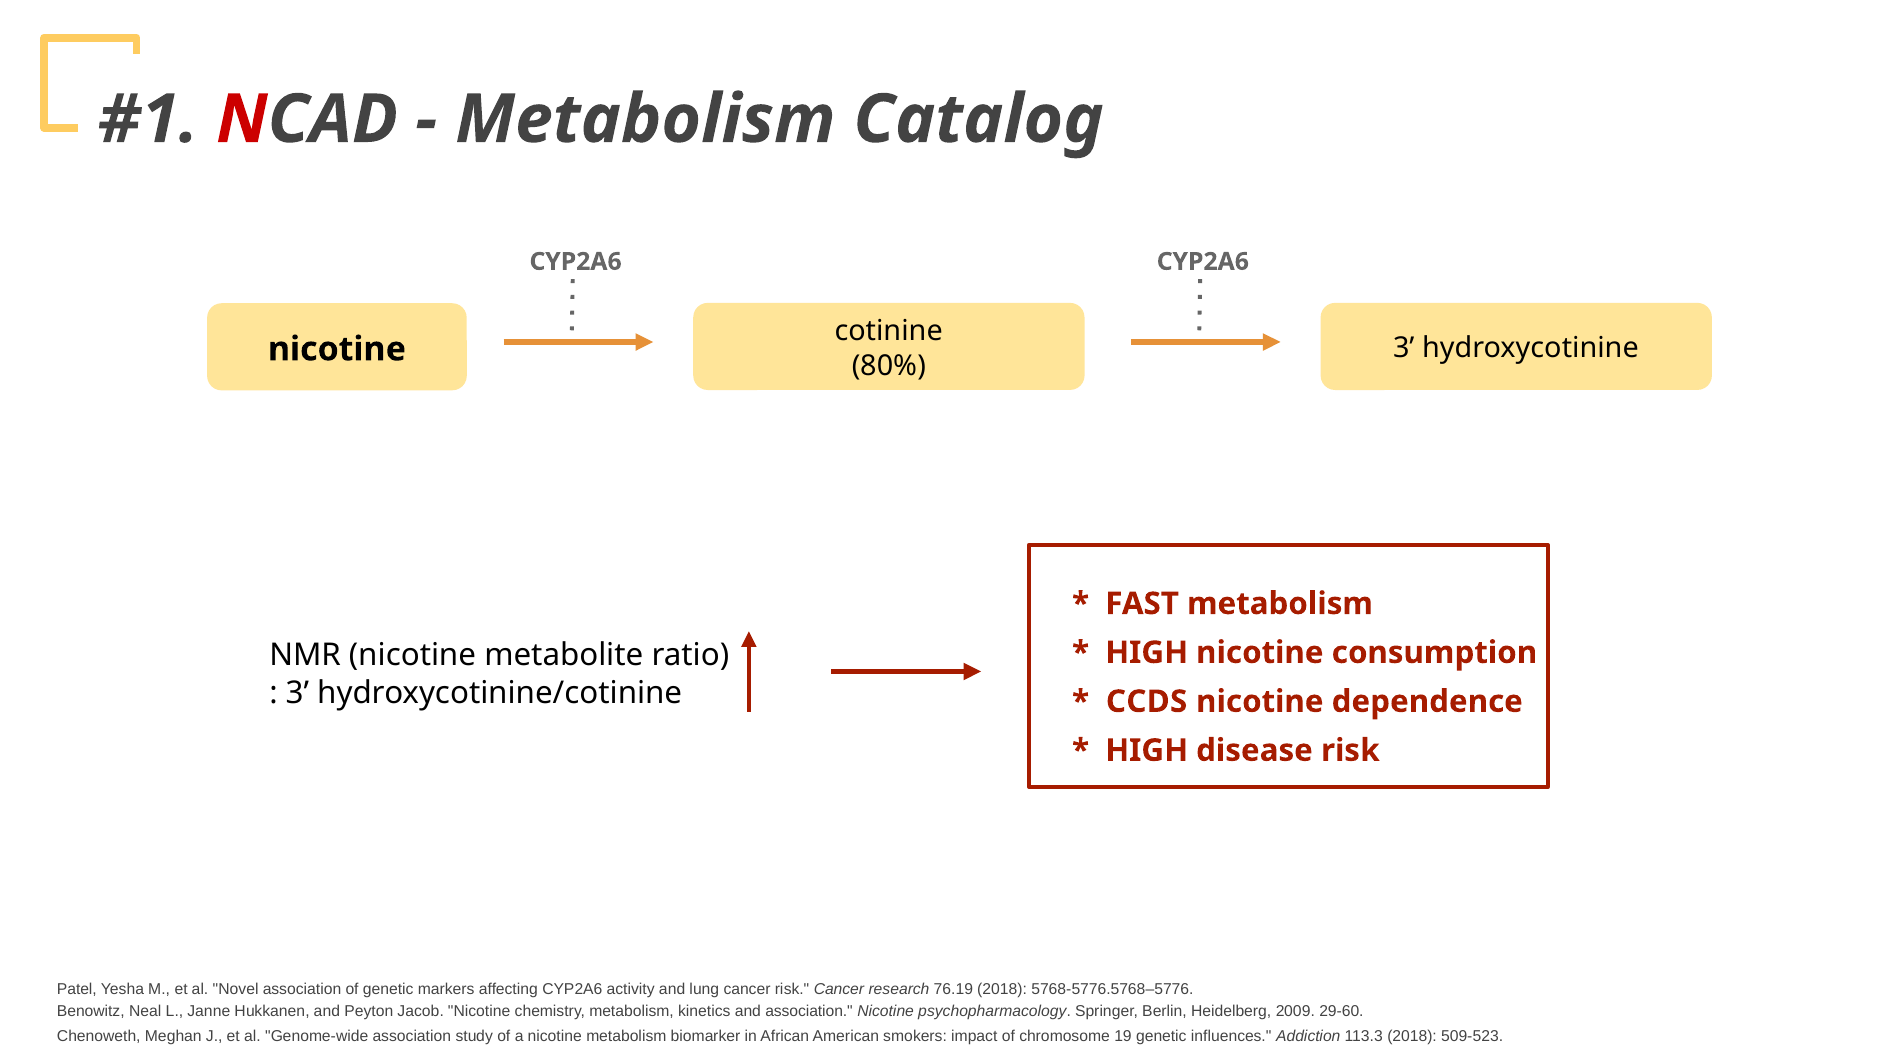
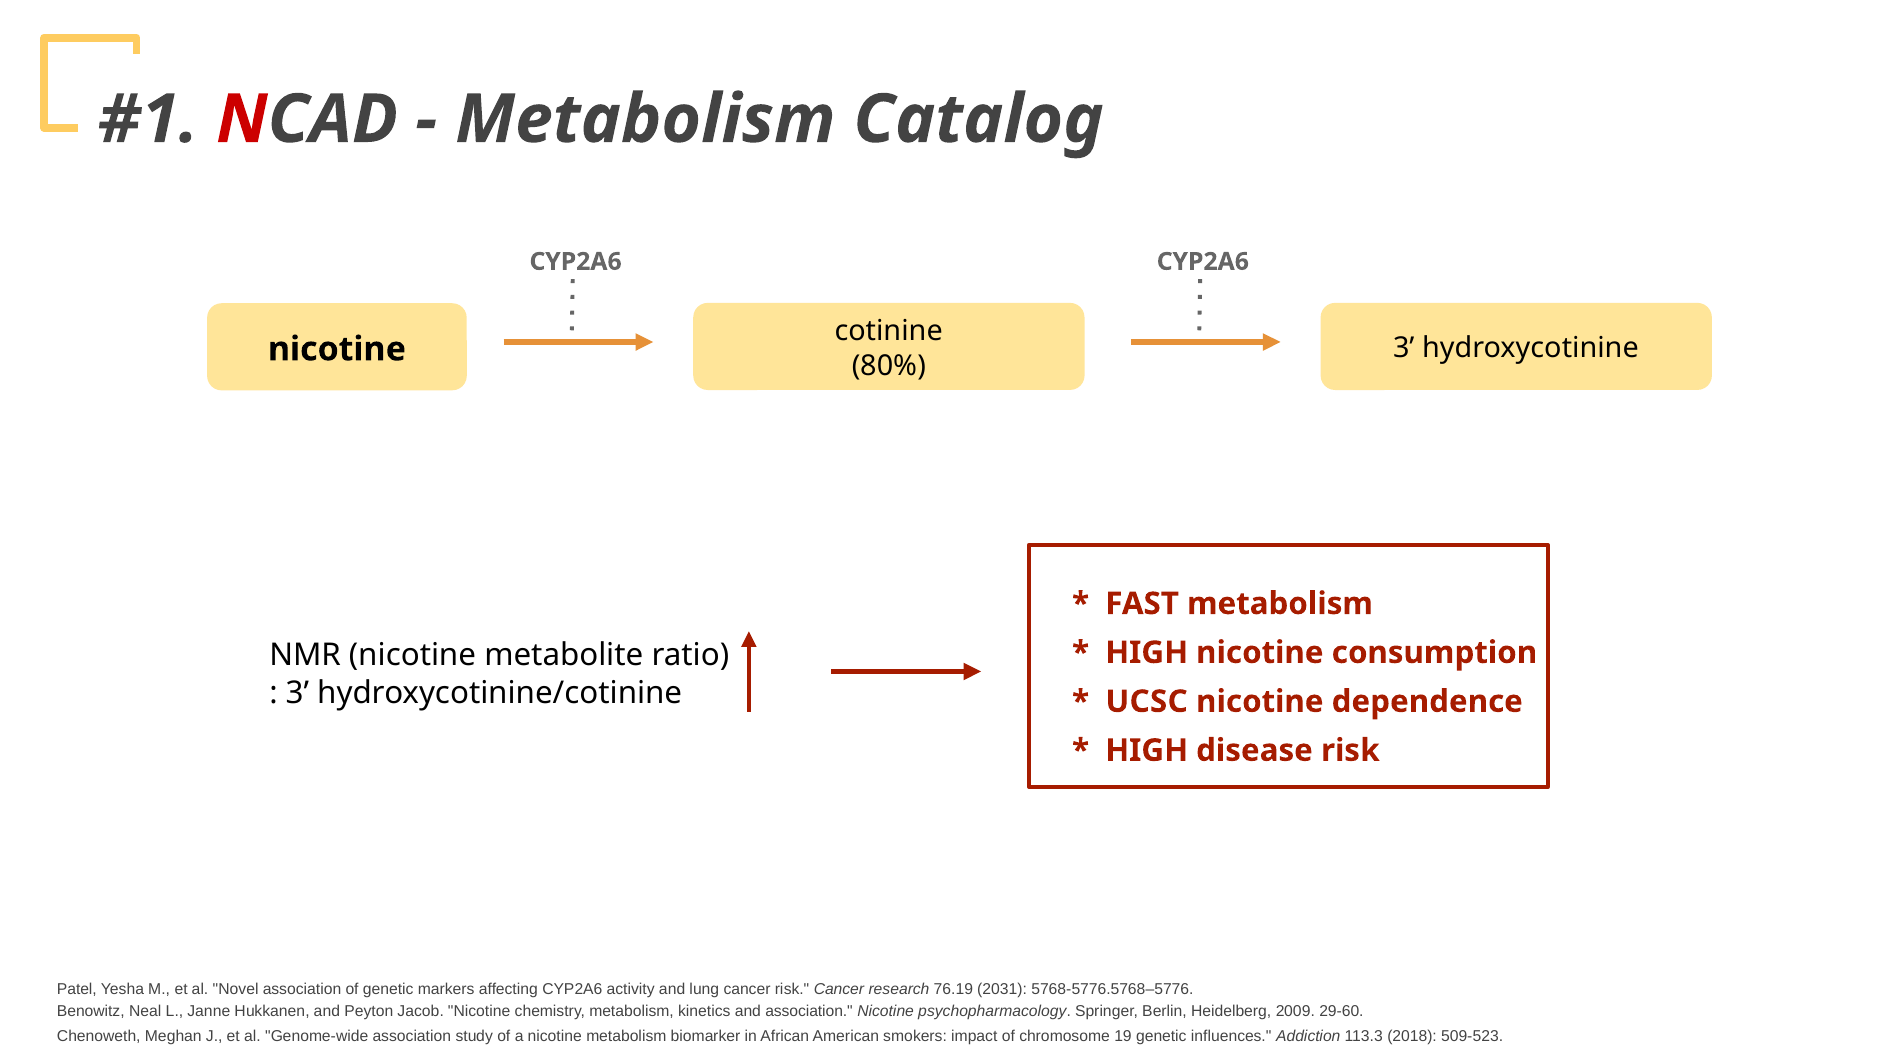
CCDS: CCDS -> UCSC (1147, 701)
76.19 2018: 2018 -> 2031 (1002, 989)
